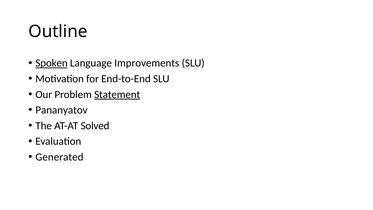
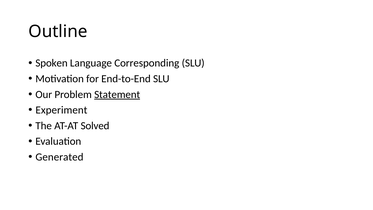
Spoken underline: present -> none (52, 63)
Improvements: Improvements -> Corresponding (147, 63)
Pananyatov: Pananyatov -> Experiment (61, 110)
